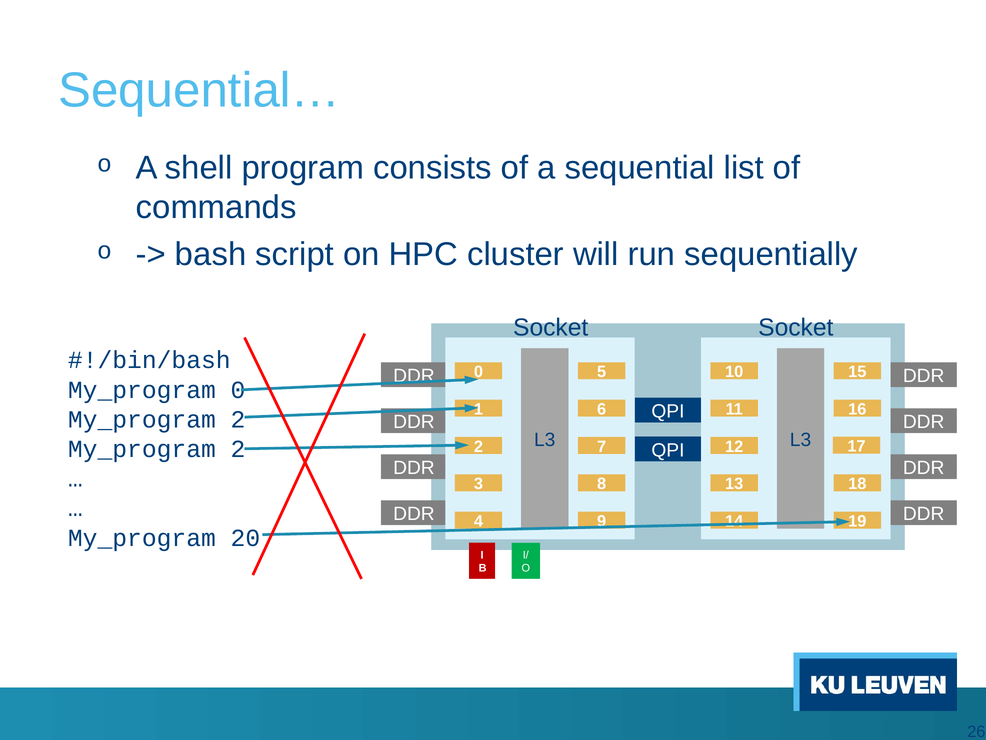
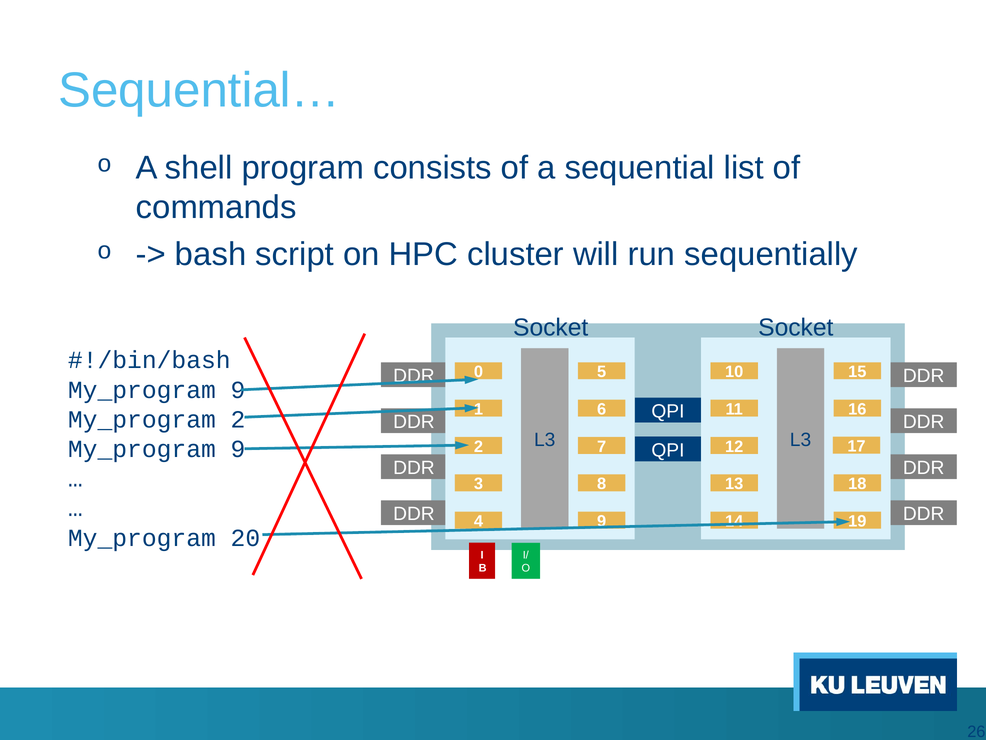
0: 0 -> 9 (238, 390)
2: 2 -> 9 (238, 449)
